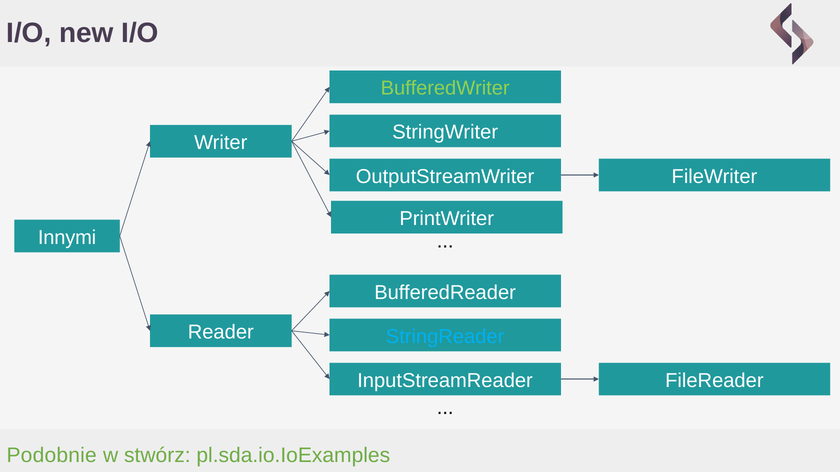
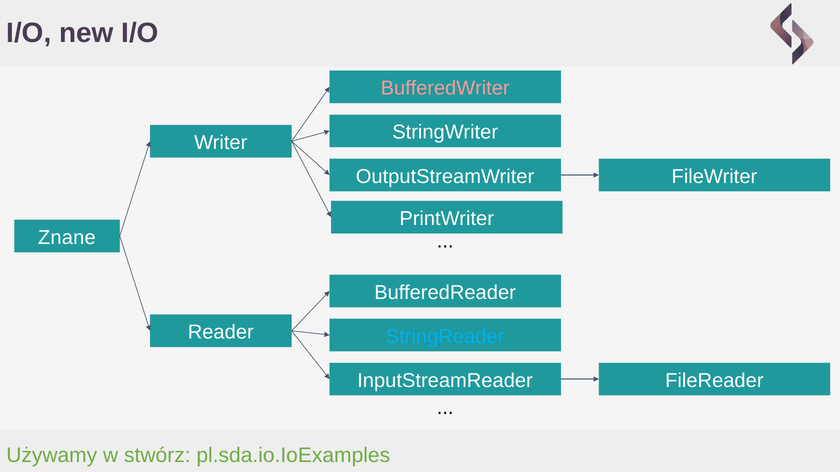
BufferedWriter colour: light green -> pink (445, 88)
Innymi: Innymi -> Znane (67, 238)
Podobnie: Podobnie -> Używamy (52, 456)
